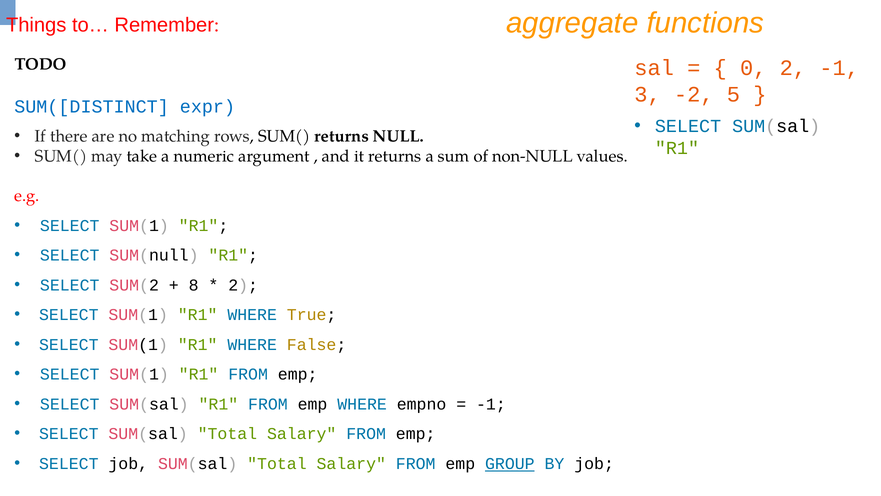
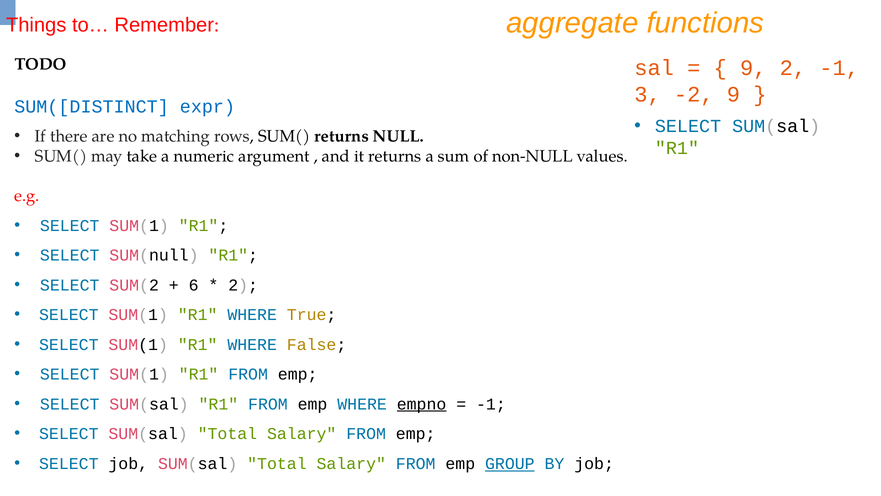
0: 0 -> 9 (753, 68)
-2 5: 5 -> 9 (733, 94)
8: 8 -> 6 (194, 285)
empno underline: none -> present (422, 404)
